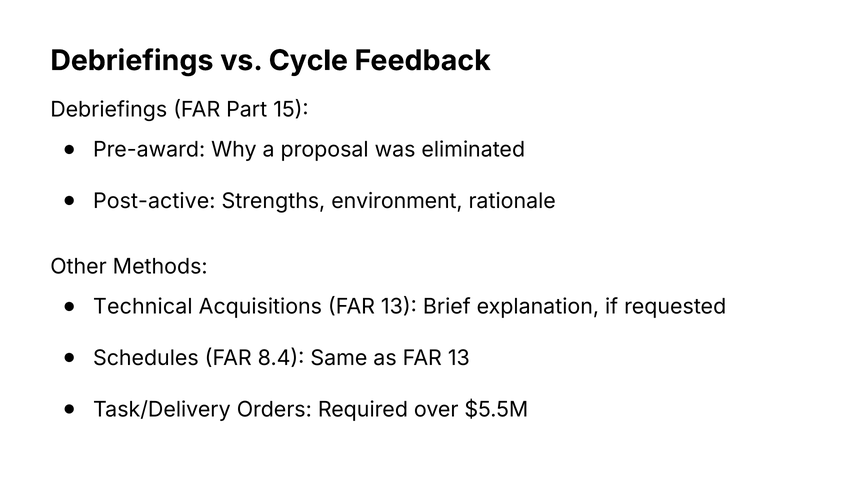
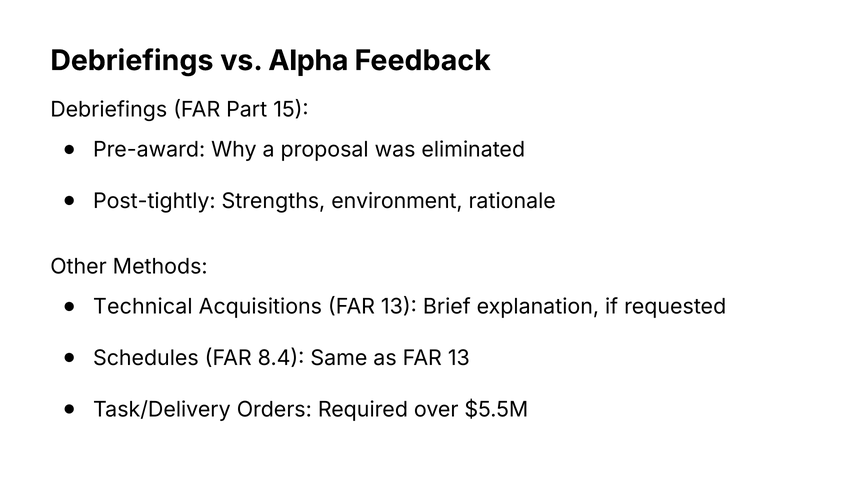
Cycle: Cycle -> Alpha (308, 61)
Post-active: Post-active -> Post-tightly (154, 201)
